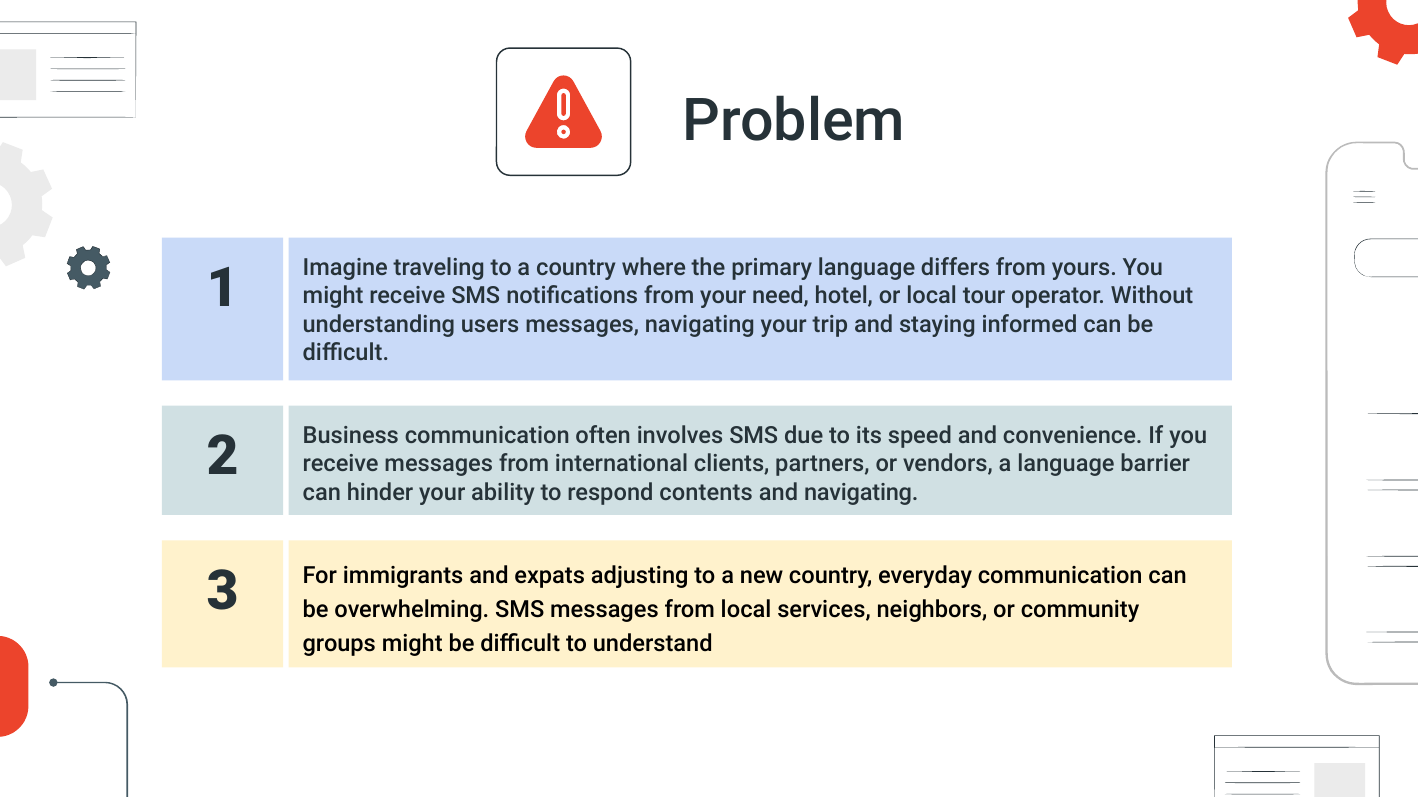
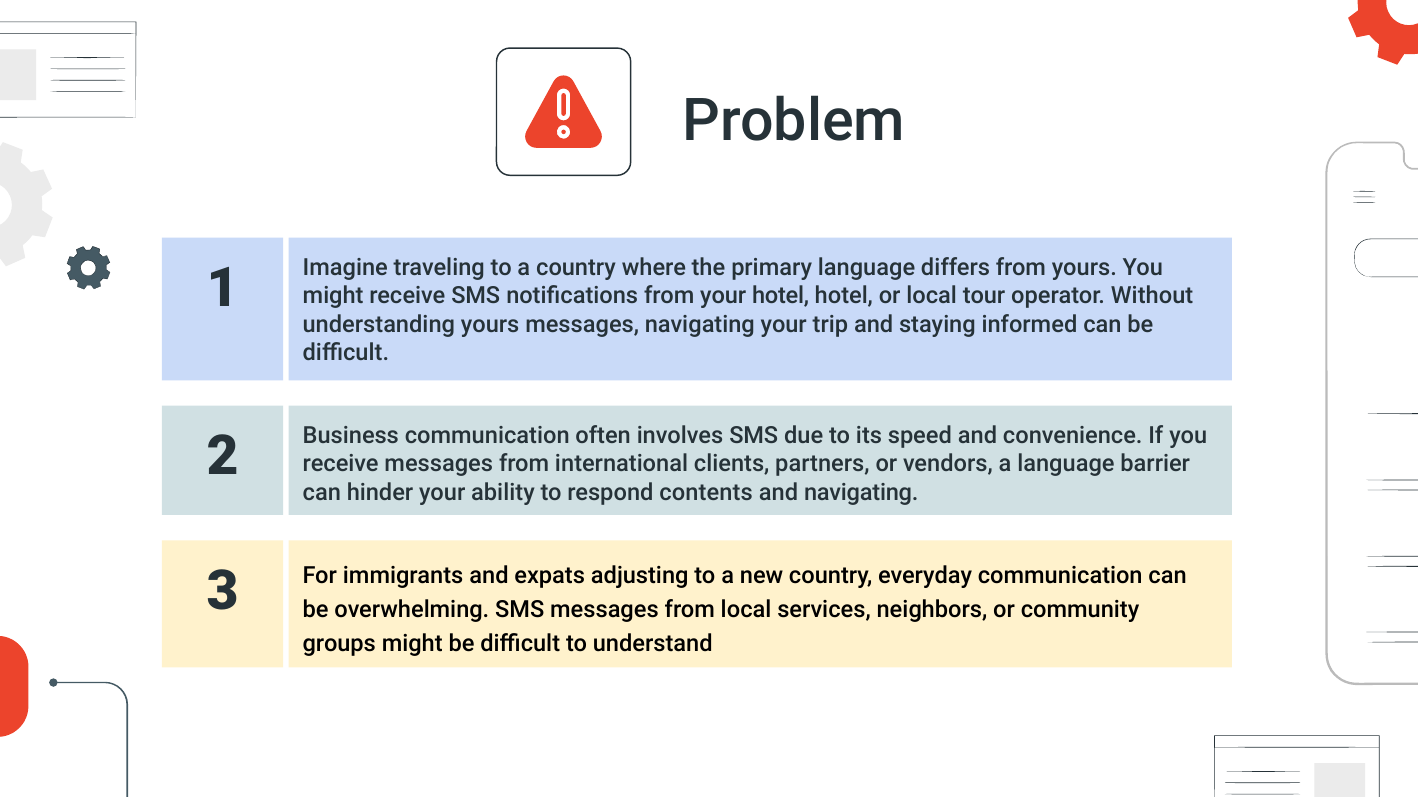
your need: need -> hotel (781, 296)
understanding users: users -> yours (490, 325)
